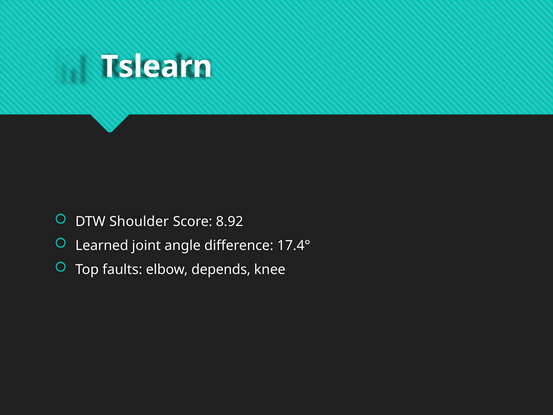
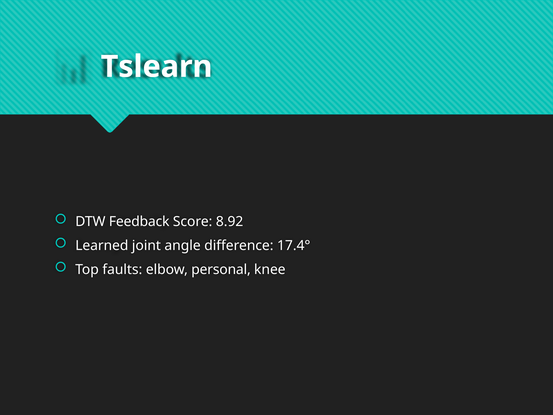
Shoulder: Shoulder -> Feedback (139, 221)
depends: depends -> personal (221, 269)
